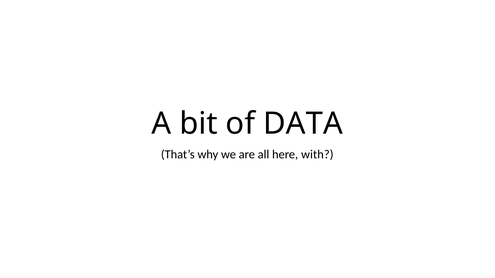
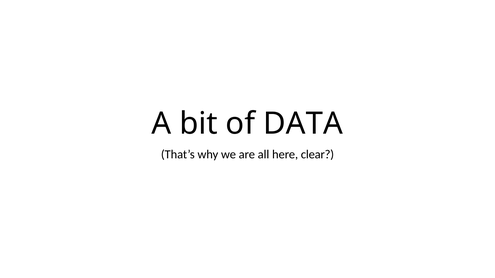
with: with -> clear (317, 155)
